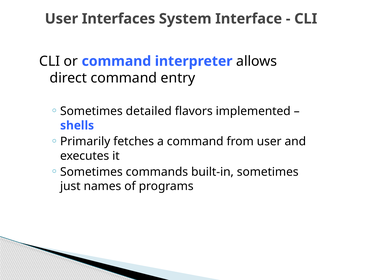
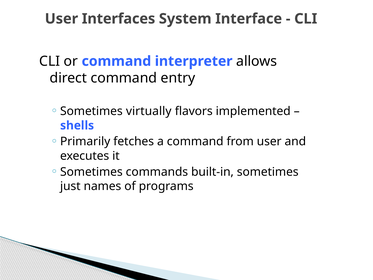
detailed: detailed -> virtually (149, 111)
